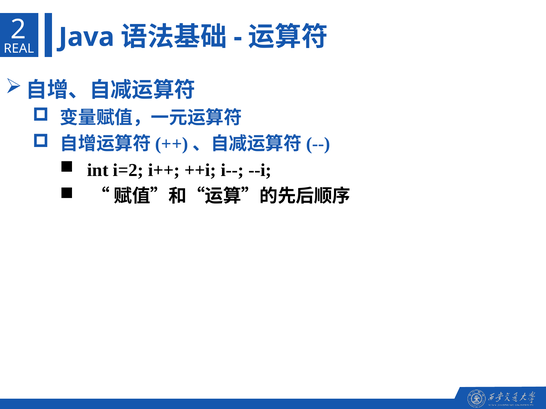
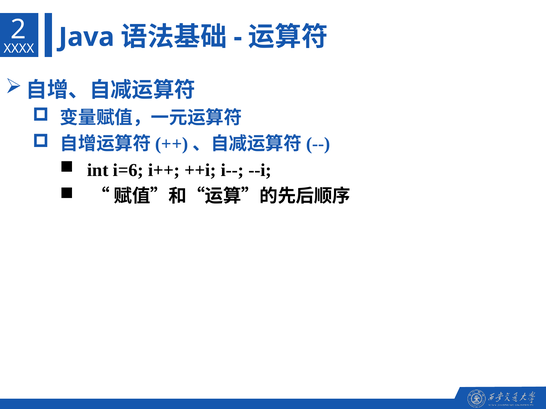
REAL: REAL -> XXXX (19, 49)
i=2: i=2 -> i=6 (128, 170)
